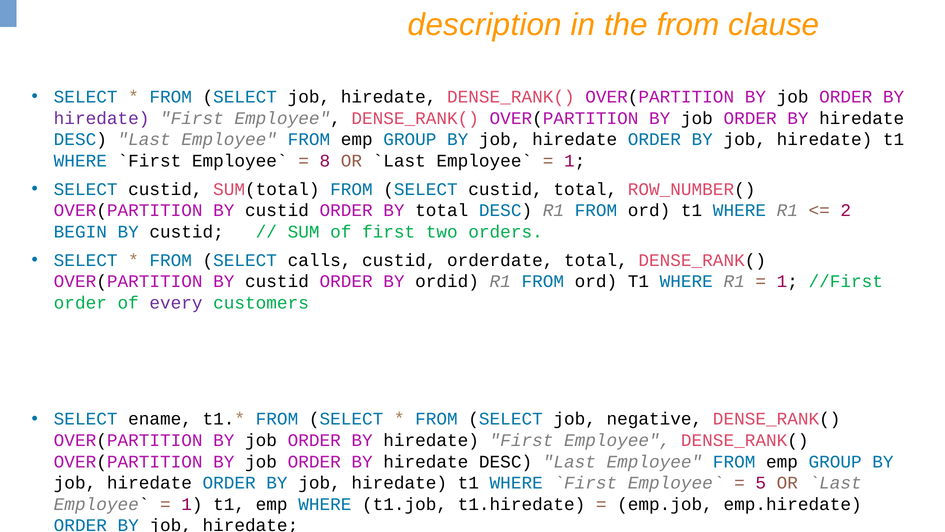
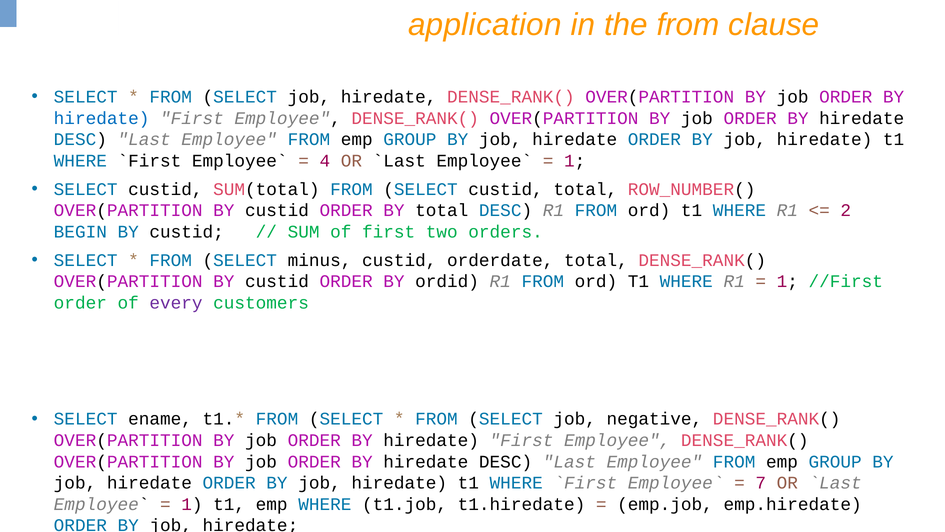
description: description -> application (485, 25)
hiredate colour: purple -> blue (102, 118)
8: 8 -> 4 (325, 161)
calls: calls -> minus (320, 260)
5: 5 -> 7 (761, 483)
